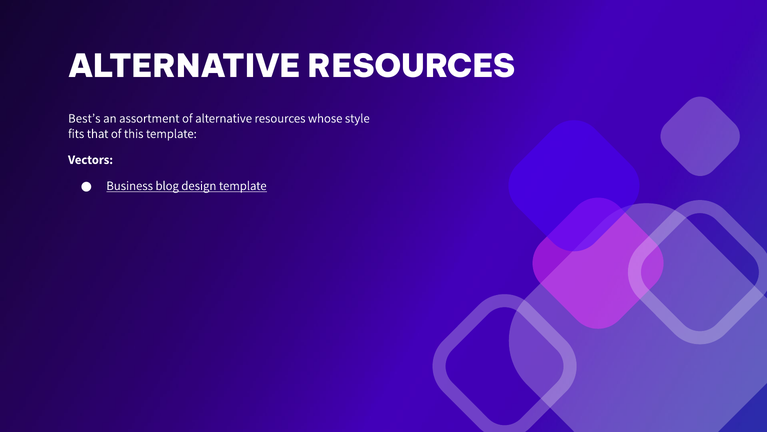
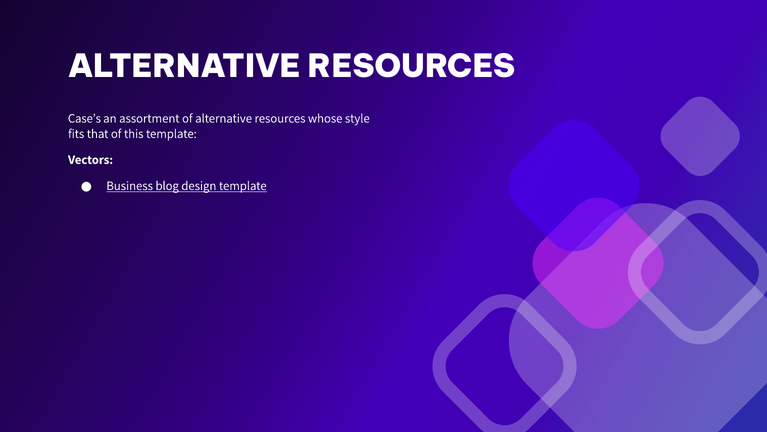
Best’s: Best’s -> Case’s (84, 118)
